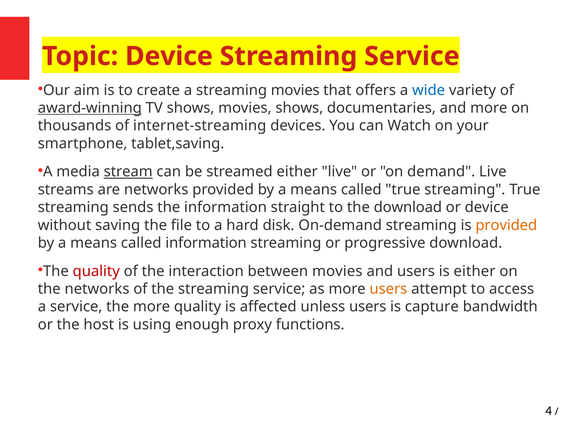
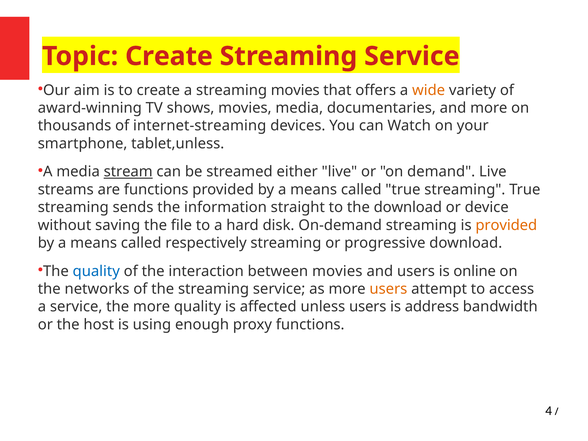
Topic Device: Device -> Create (169, 56)
wide colour: blue -> orange (429, 90)
award-winning underline: present -> none (90, 108)
movies shows: shows -> media (299, 108)
tablet,saving: tablet,saving -> tablet,unless (178, 144)
are networks: networks -> functions (156, 190)
called information: information -> respectively (206, 243)
quality colour: red -> blue (96, 271)
is either: either -> online (475, 271)
capture: capture -> address (432, 307)
